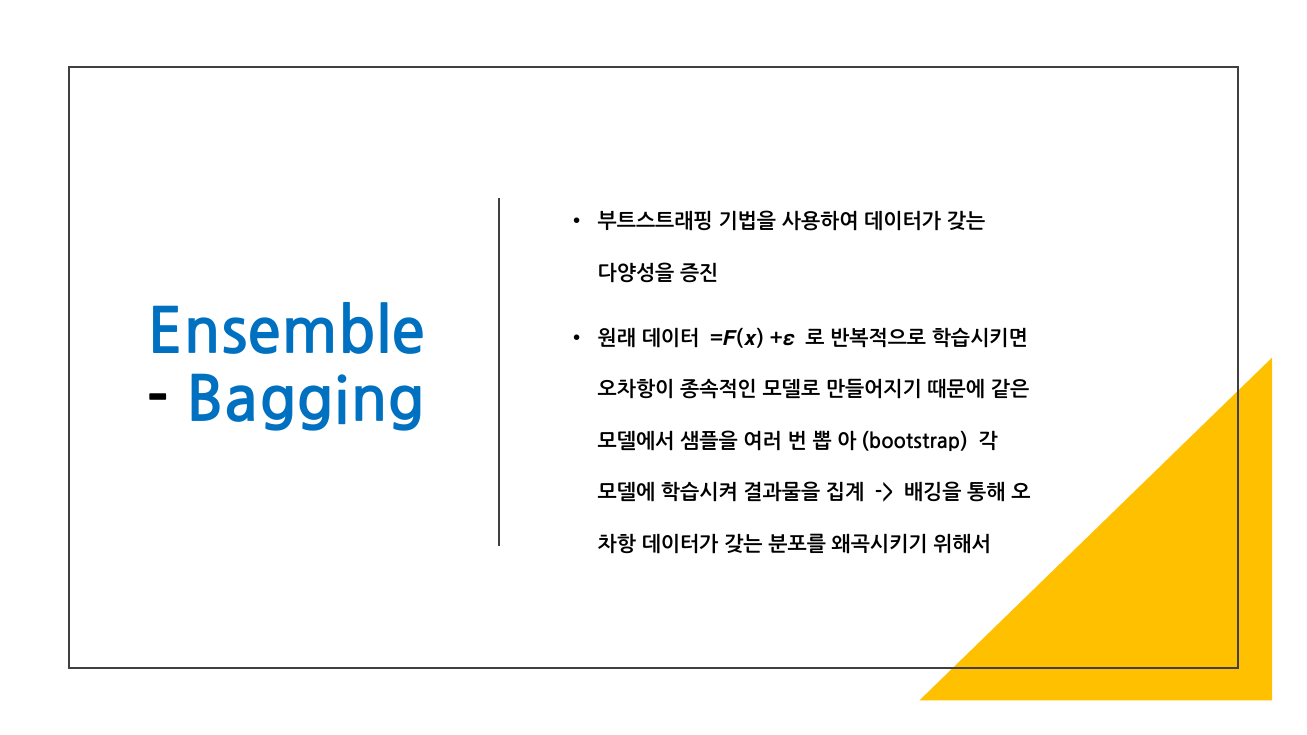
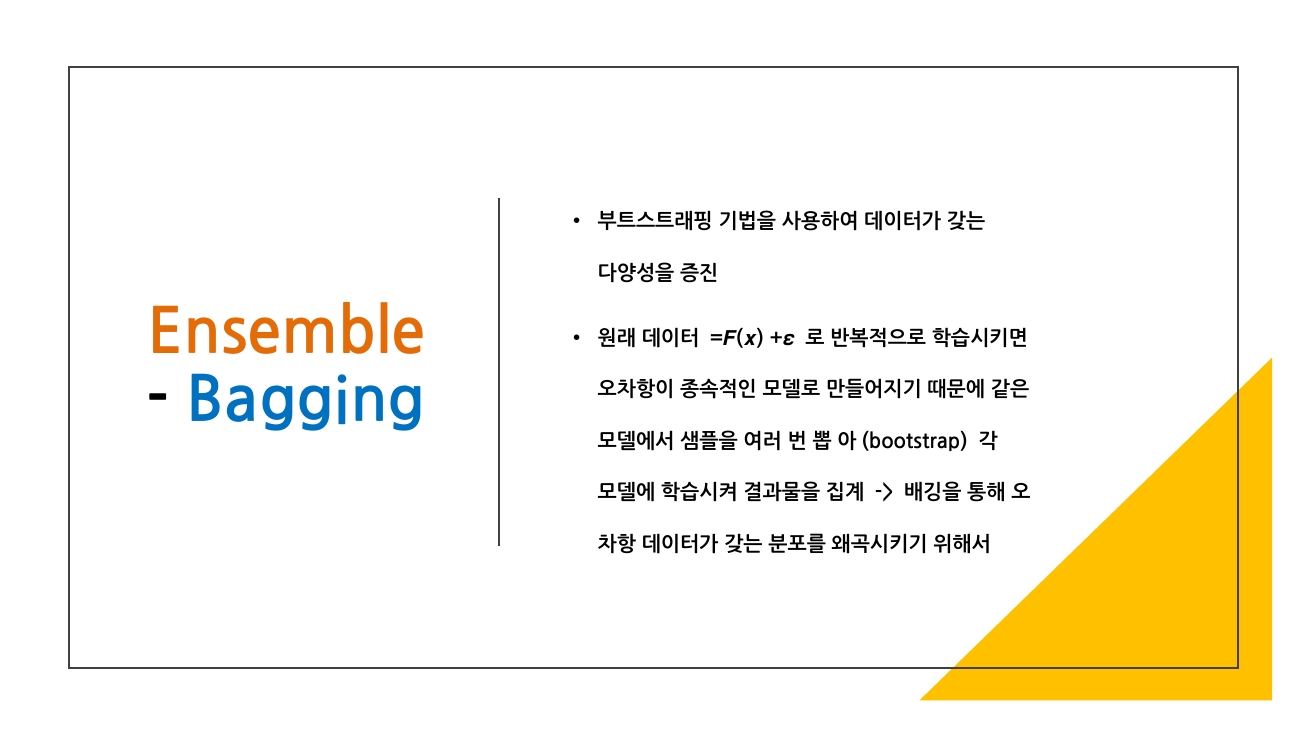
Ensemble colour: blue -> orange (287, 333)
